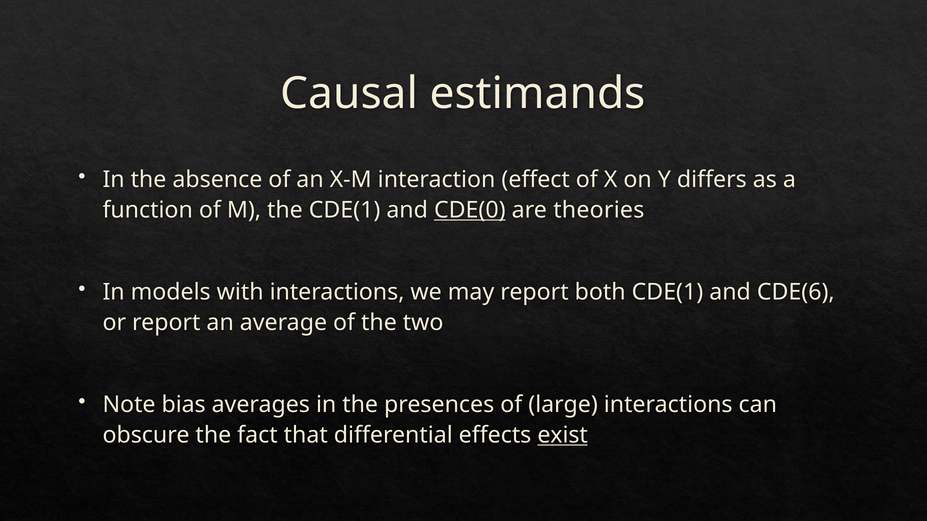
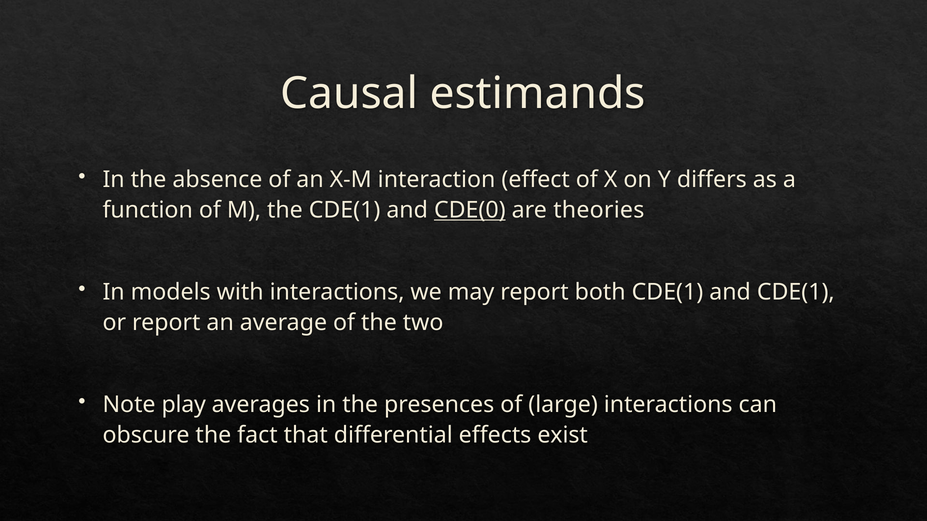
and CDE(6: CDE(6 -> CDE(1 (796, 292)
bias: bias -> play (184, 405)
exist underline: present -> none (563, 435)
